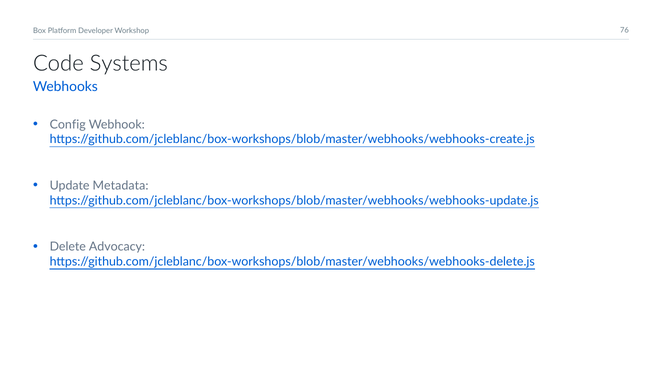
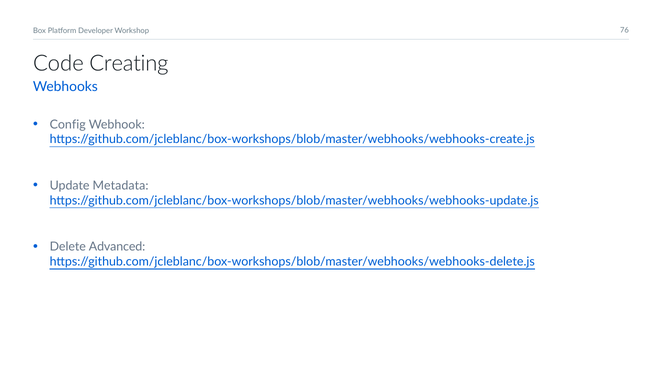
Systems: Systems -> Creating (129, 64)
Advocacy: Advocacy -> Advanced (117, 247)
